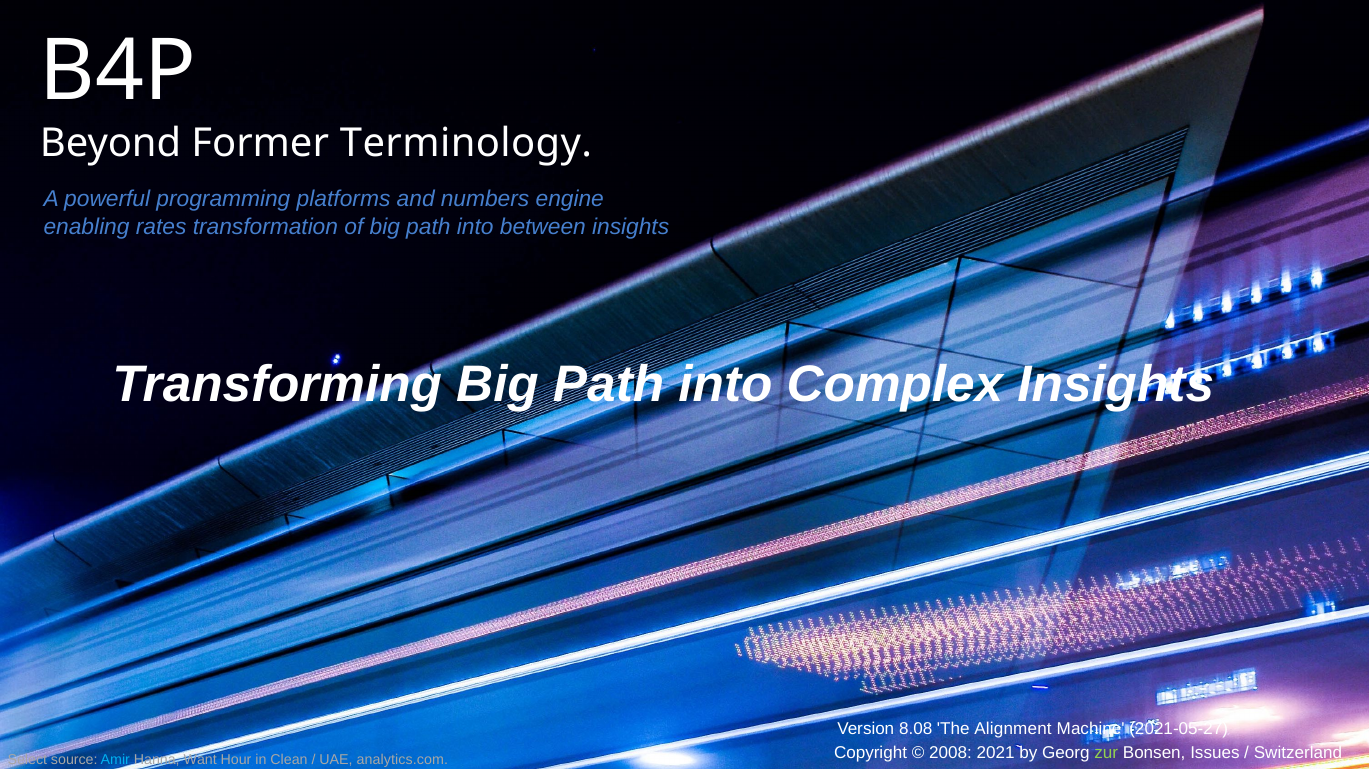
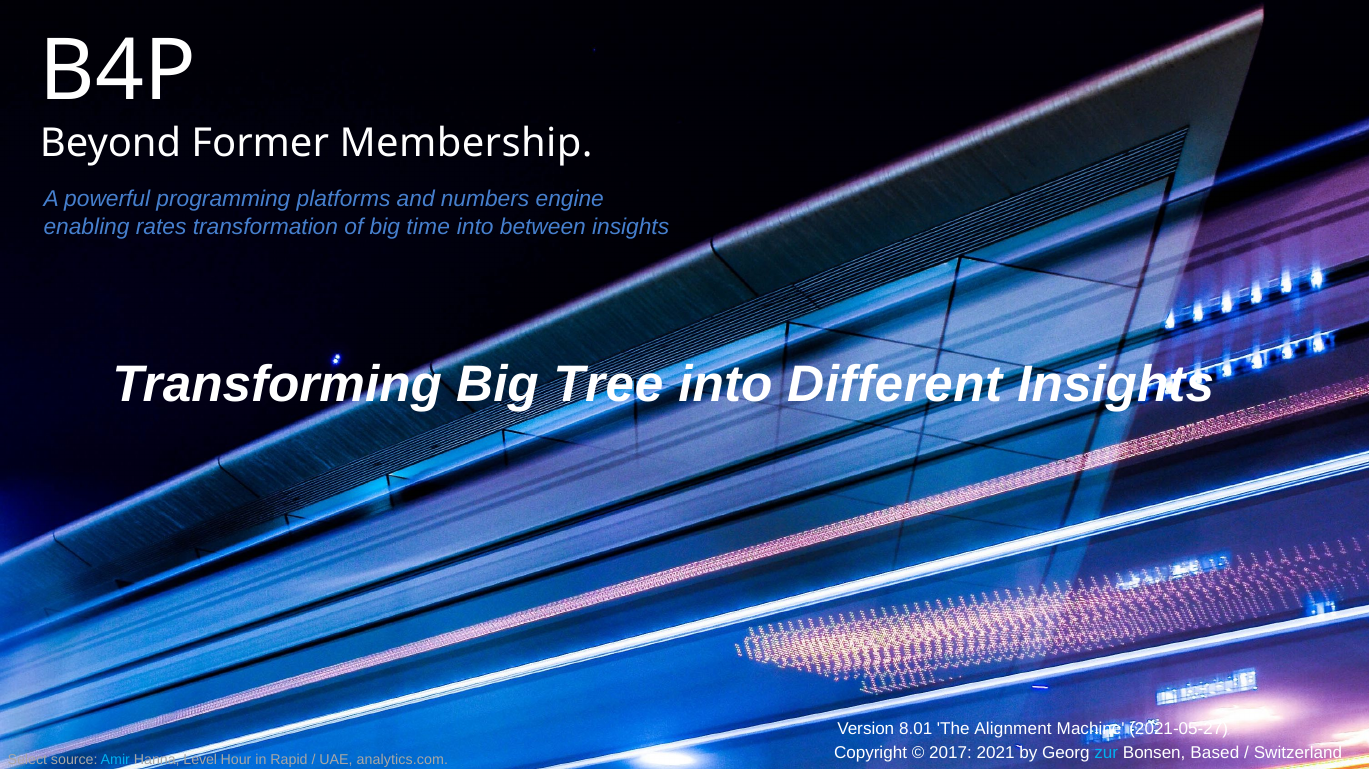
Terminology: Terminology -> Membership (466, 144)
of big path: path -> time (428, 227)
Transforming Big Path: Path -> Tree (608, 384)
Complex: Complex -> Different (895, 384)
8.08: 8.08 -> 8.01 (916, 729)
2008: 2008 -> 2017 (951, 752)
zur colour: light green -> light blue (1106, 752)
Issues: Issues -> Based (1215, 752)
Want: Want -> Level (200, 759)
Clean: Clean -> Rapid (289, 759)
